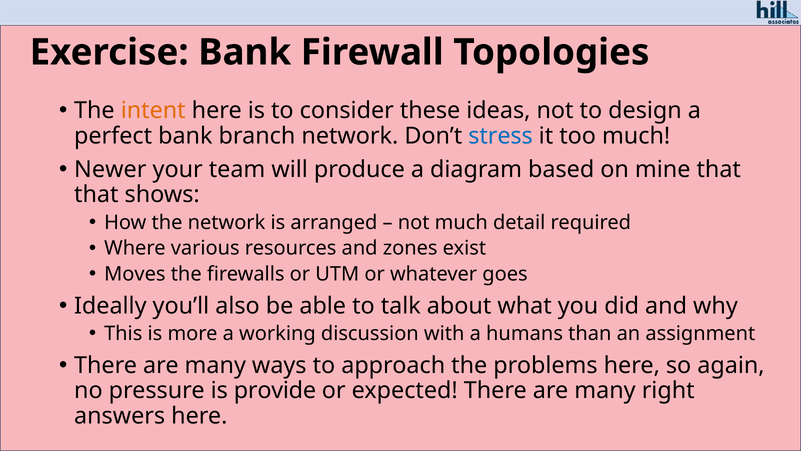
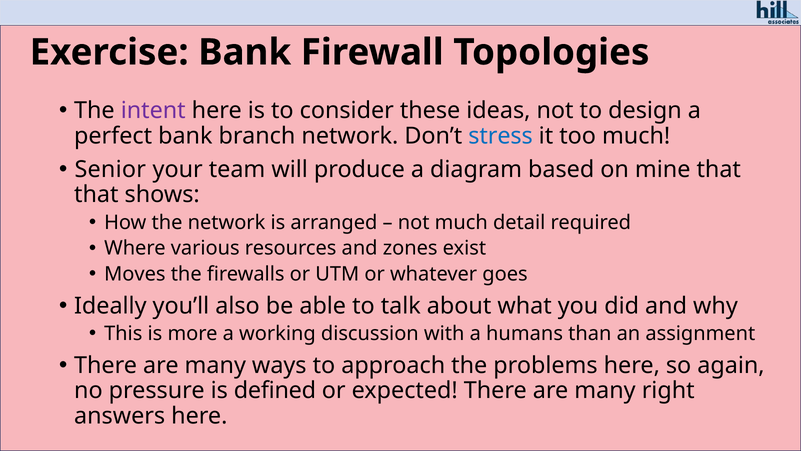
intent colour: orange -> purple (153, 111)
Newer: Newer -> Senior (110, 169)
provide: provide -> defined (275, 390)
